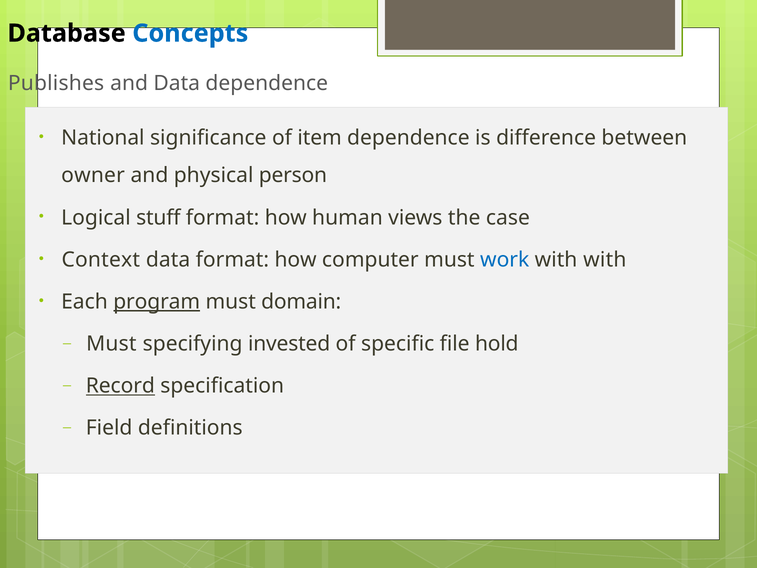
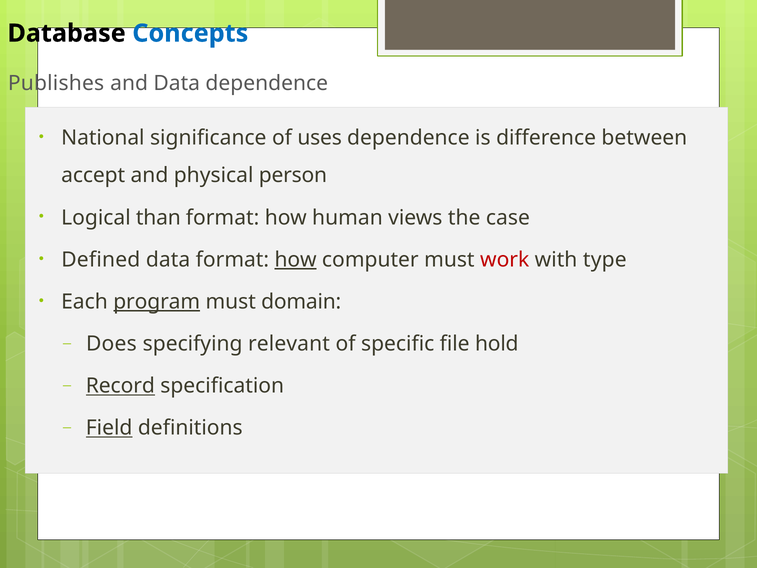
item: item -> uses (320, 138)
owner: owner -> accept (93, 175)
stuff: stuff -> than (158, 218)
Context: Context -> Defined (101, 260)
how underline: none -> present (296, 260)
work colour: blue -> red (505, 260)
with with: with -> type (605, 260)
Must: Must -> Does (111, 344)
invested: invested -> relevant (289, 344)
Field underline: none -> present (109, 428)
